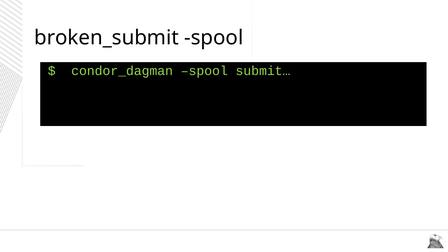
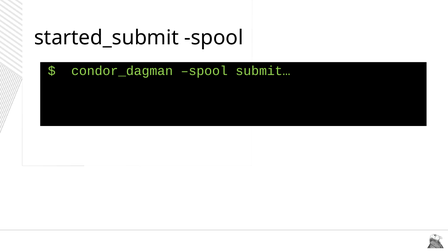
broken_submit: broken_submit -> started_submit (106, 38)
